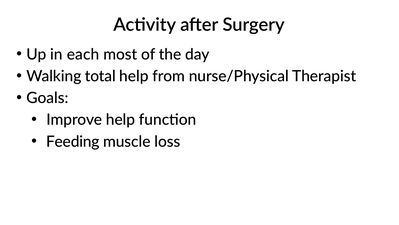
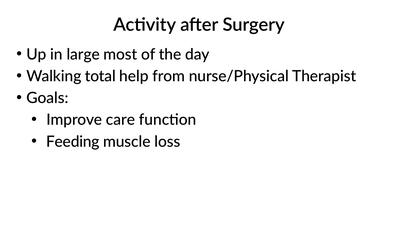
each: each -> large (83, 54)
Improve help: help -> care (121, 120)
